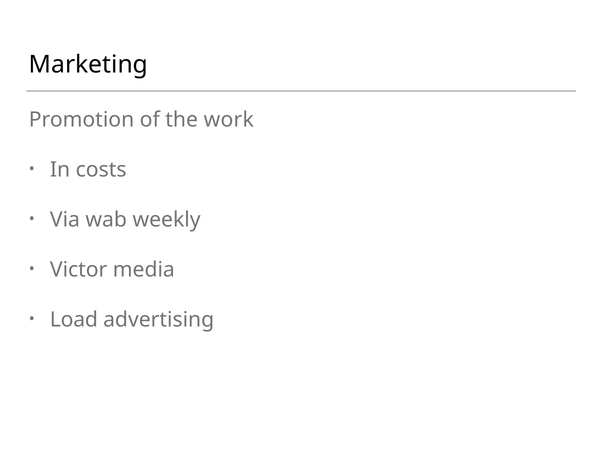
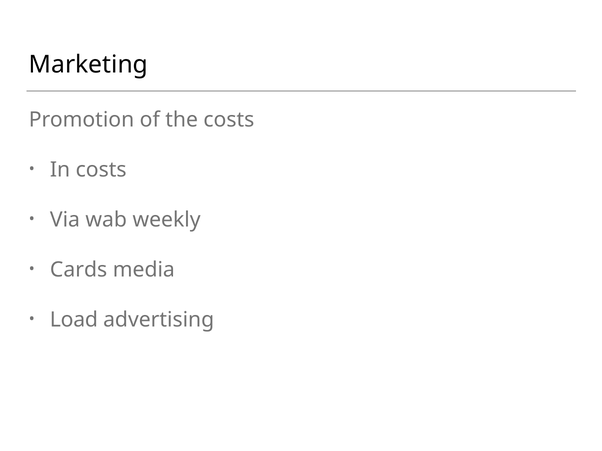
the work: work -> costs (229, 120)
Victor: Victor -> Cards (79, 270)
